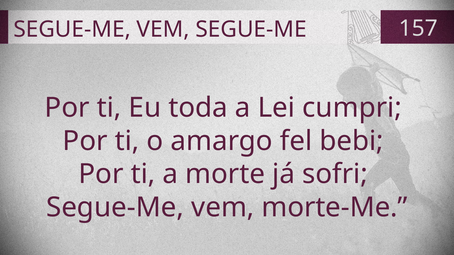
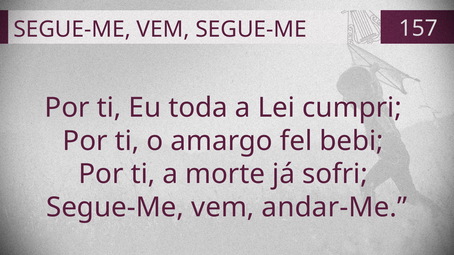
morte-Me: morte-Me -> andar-Me (334, 208)
